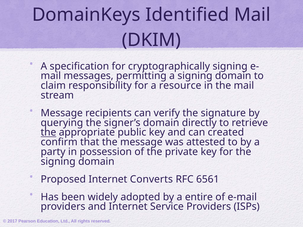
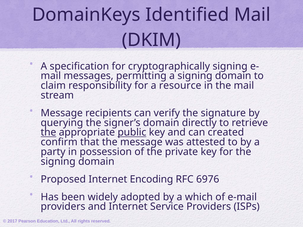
public underline: none -> present (132, 133)
Converts: Converts -> Encoding (151, 179)
6561: 6561 -> 6976 (208, 179)
entire: entire -> which (199, 197)
